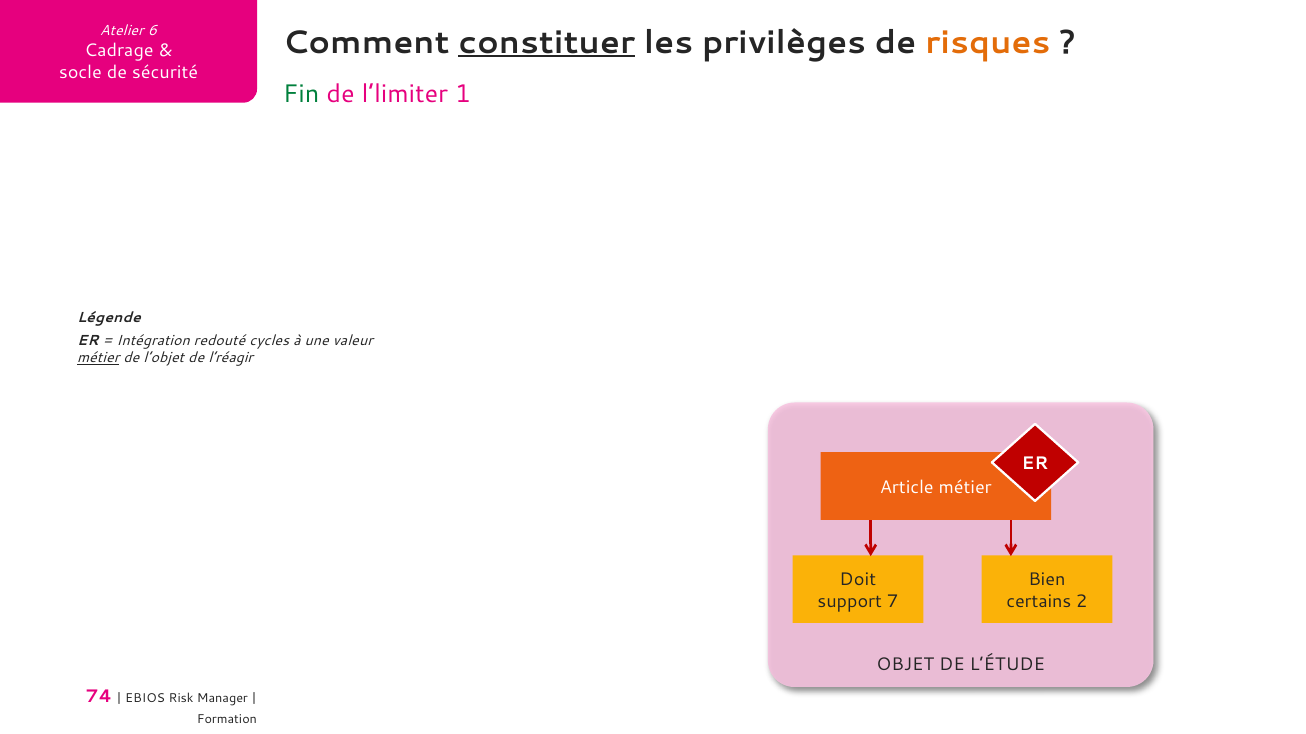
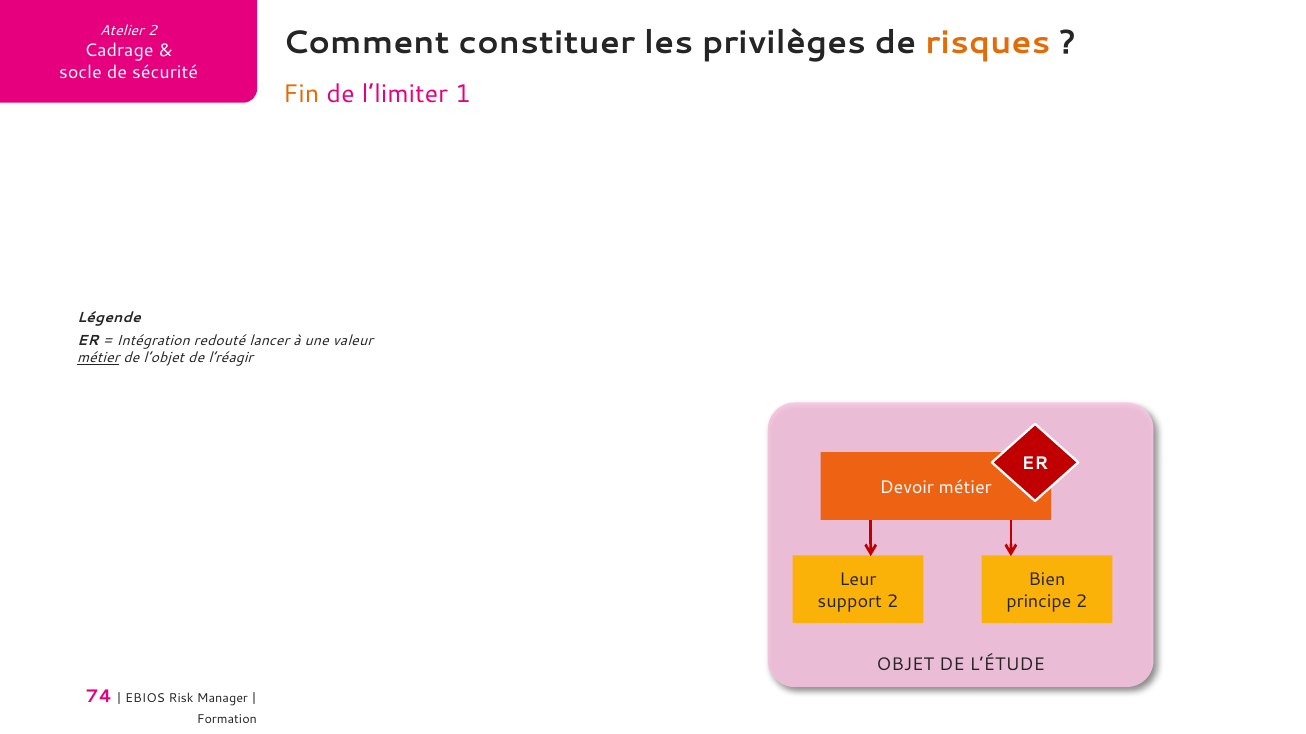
6: 6 -> 2 (152, 31)
constituer underline: present -> none (547, 42)
Fin colour: green -> orange (301, 94)
cycles: cycles -> lancer (269, 341)
Article: Article -> Devoir (907, 488)
Doit: Doit -> Leur (858, 580)
support 7: 7 -> 2 (893, 602)
certains: certains -> principe (1039, 602)
